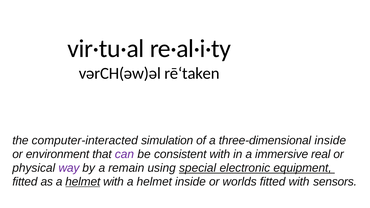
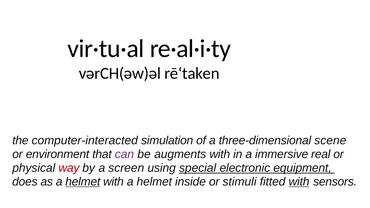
three-dimensional inside: inside -> scene (330, 141)
consistent: consistent -> augments (180, 154)
way colour: purple -> red (69, 168)
remain: remain -> screen (126, 168)
fitted: fitted -> does (25, 182)
worlds: worlds -> stimuli (240, 182)
with underline: none -> present (299, 182)
